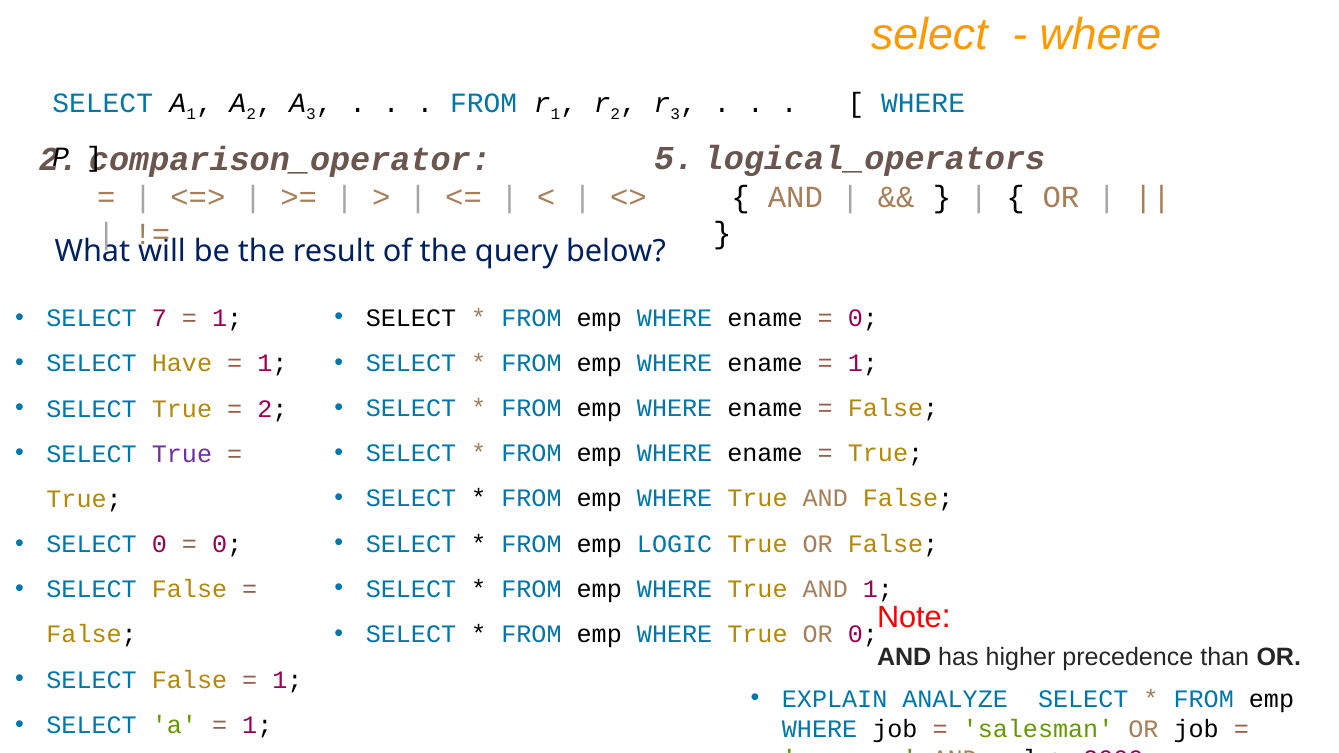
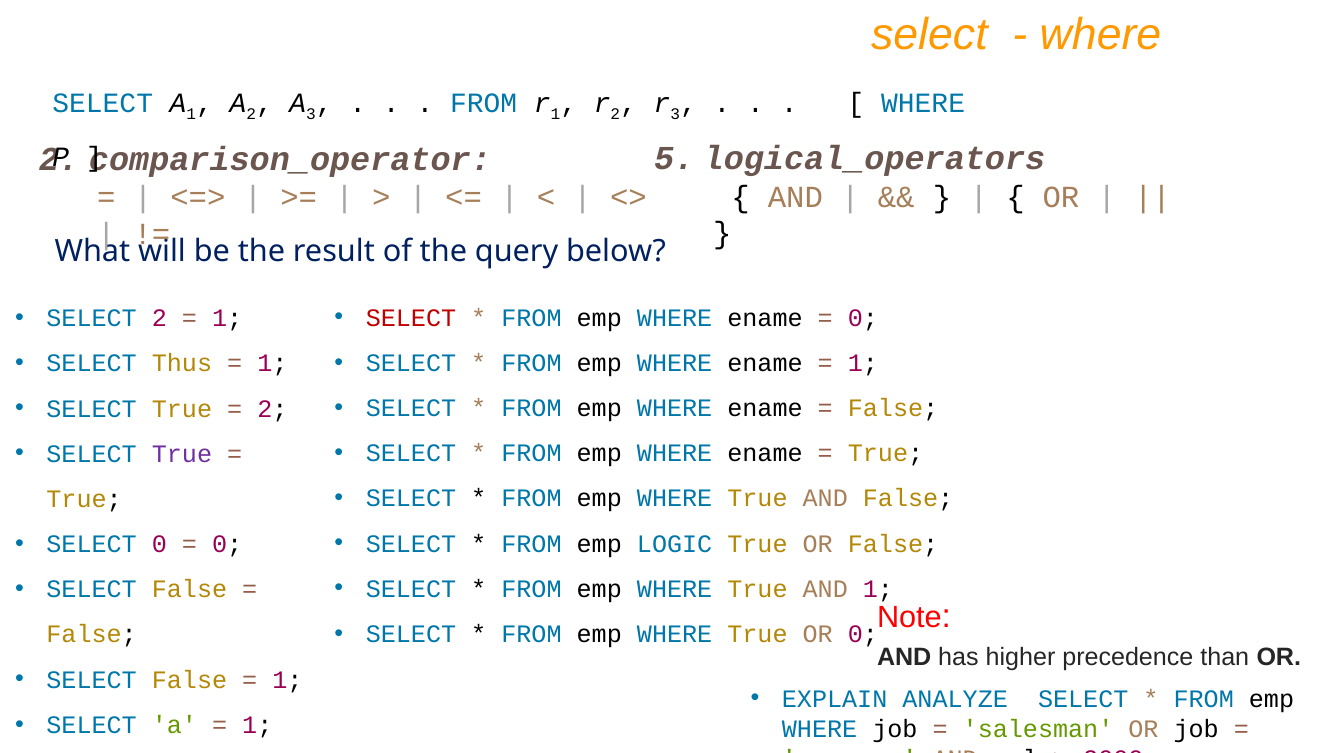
SELECT colour: black -> red (411, 318)
SELECT 7: 7 -> 2 (159, 319)
Have: Have -> Thus (182, 364)
